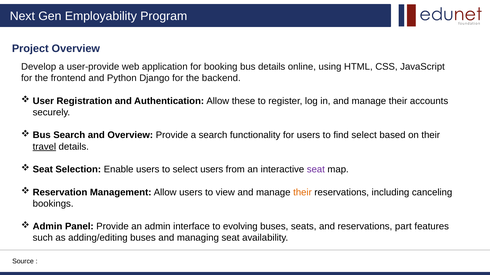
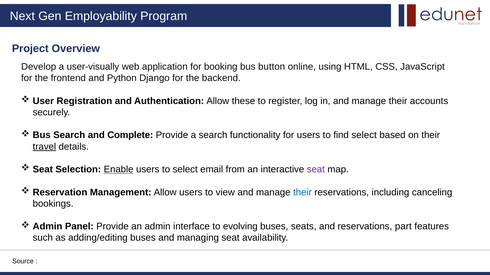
user-provide: user-provide -> user-visually (93, 67)
bus details: details -> button (272, 67)
and Overview: Overview -> Complete (130, 135)
Enable underline: none -> present (119, 170)
select users: users -> email (212, 170)
their colour: orange -> blue (302, 193)
